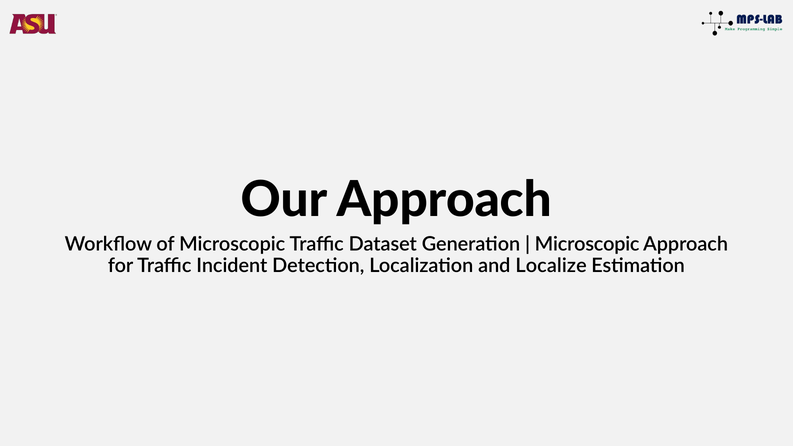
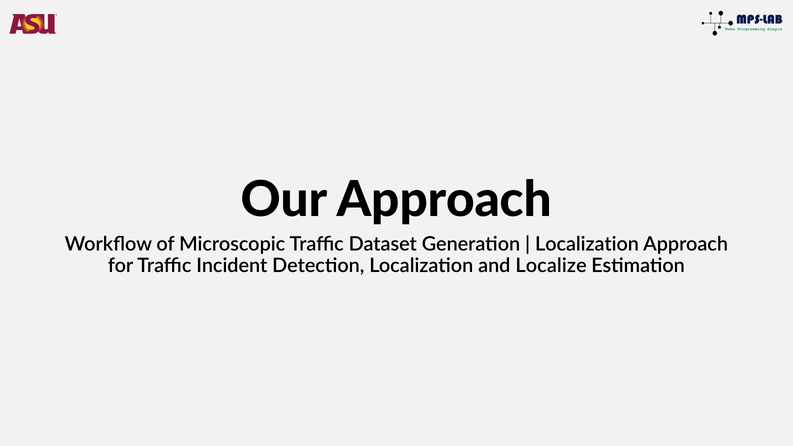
Microscopic: Microscopic -> Localization (587, 244)
